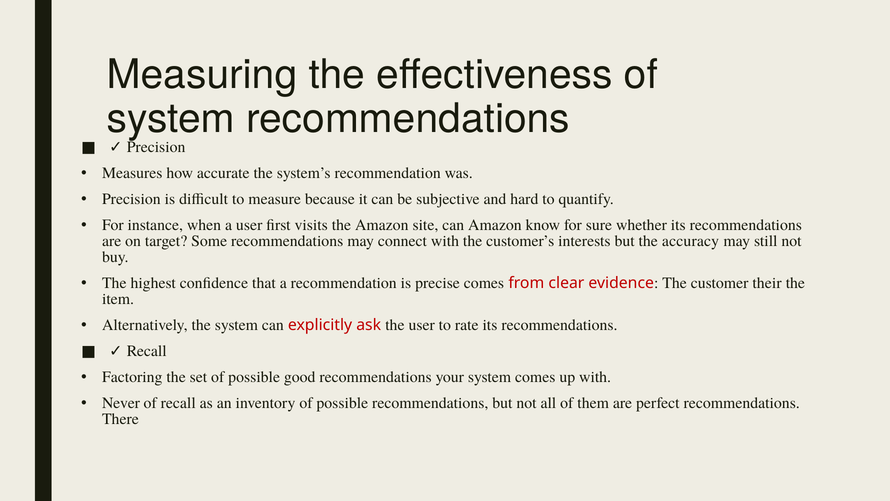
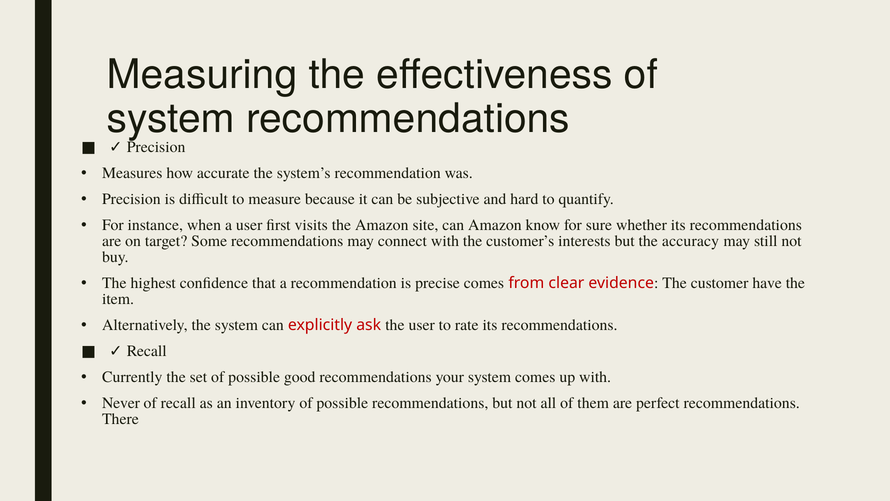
their: their -> have (767, 283)
Factoring: Factoring -> Currently (132, 377)
